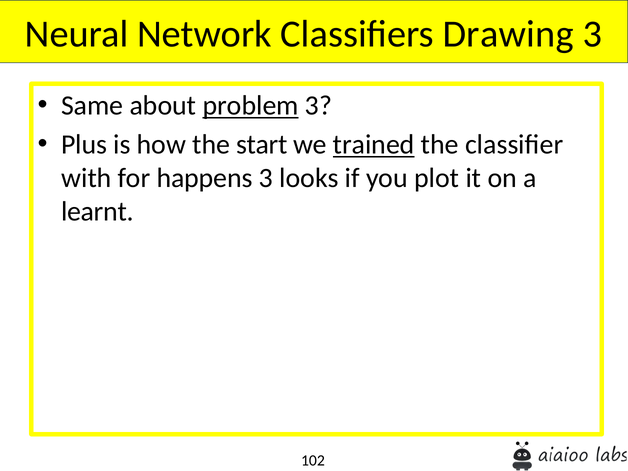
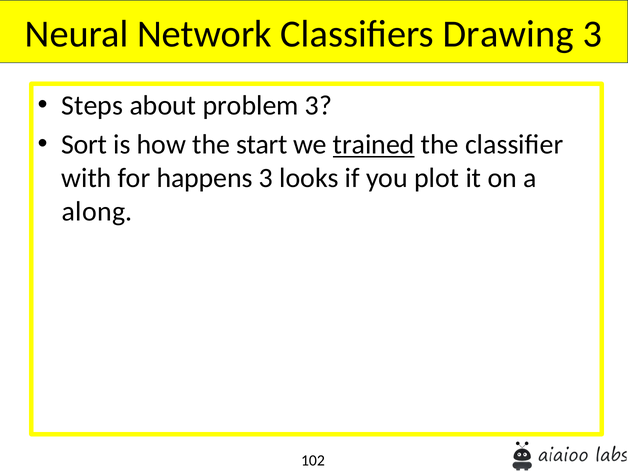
Same: Same -> Steps (92, 106)
problem underline: present -> none (251, 106)
Plus: Plus -> Sort (84, 145)
learnt: learnt -> along (97, 212)
